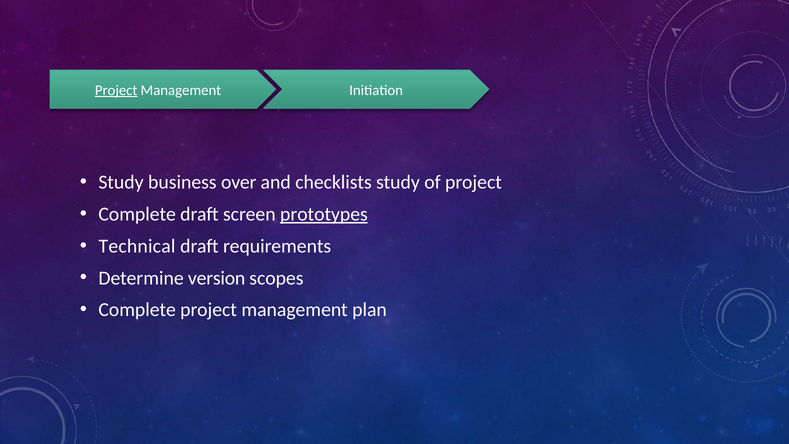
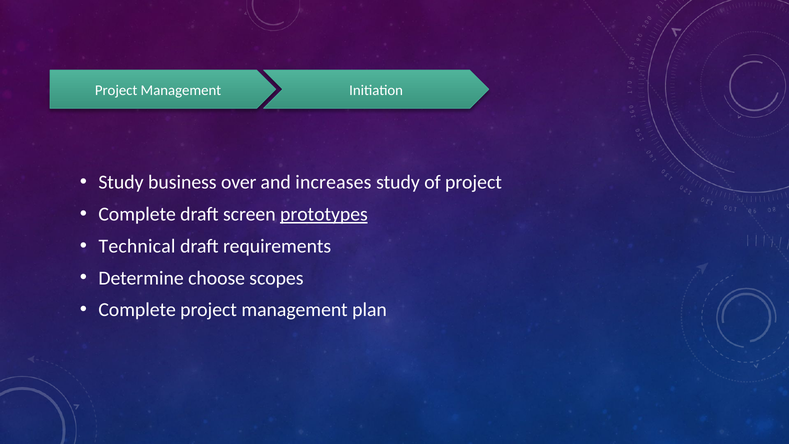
Project underline: present -> none (116, 90)
checklists: checklists -> increases (333, 182)
version: version -> choose (217, 278)
